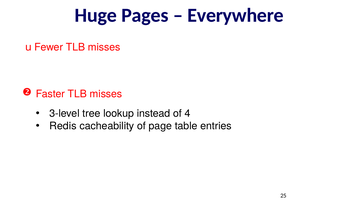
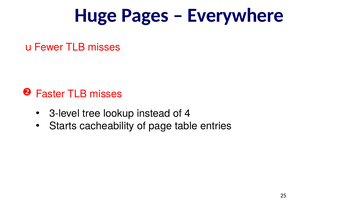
Redis: Redis -> Starts (63, 126)
